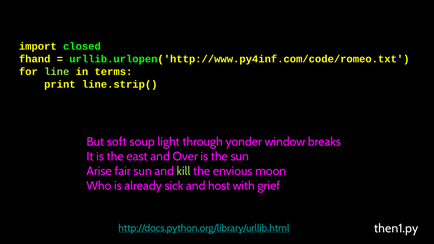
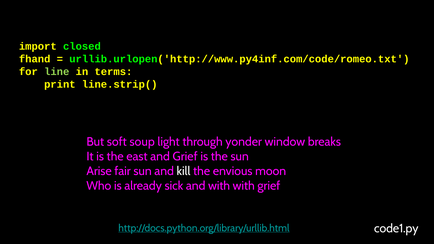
and Over: Over -> Grief (185, 157)
kill colour: light green -> white (184, 171)
and host: host -> with (219, 186)
then1.py: then1.py -> code1.py (396, 229)
